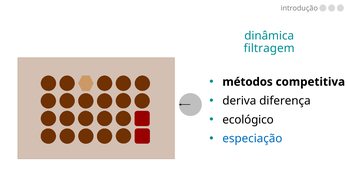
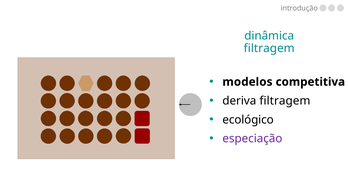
métodos: métodos -> modelos (247, 82)
deriva diferença: diferença -> filtragem (285, 101)
especiação colour: blue -> purple (252, 138)
